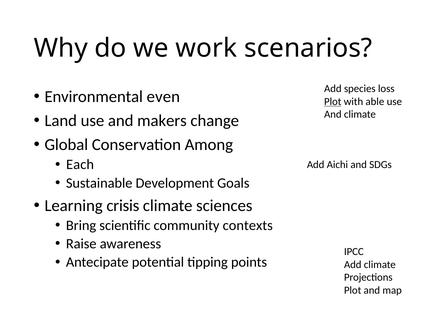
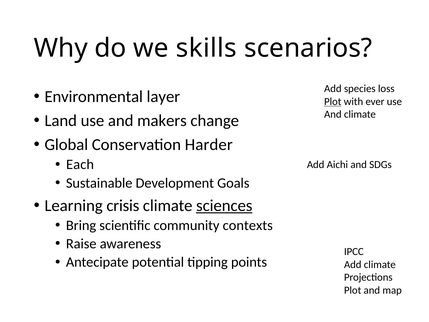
work: work -> skills (206, 48)
even: even -> layer (163, 97)
able: able -> ever (375, 101)
Among: Among -> Harder (209, 145)
sciences underline: none -> present (224, 205)
